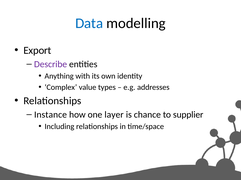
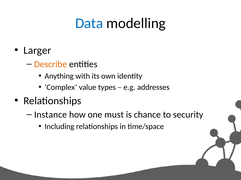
Export: Export -> Larger (37, 51)
Describe colour: purple -> orange (51, 64)
layer: layer -> must (114, 115)
supplier: supplier -> security (188, 115)
